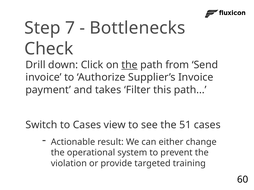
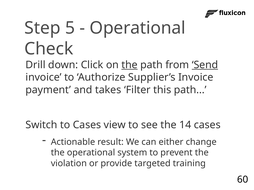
7: 7 -> 5 (70, 28)
Bottlenecks: Bottlenecks -> Operational (138, 28)
Send underline: none -> present (205, 65)
51: 51 -> 14 (185, 125)
